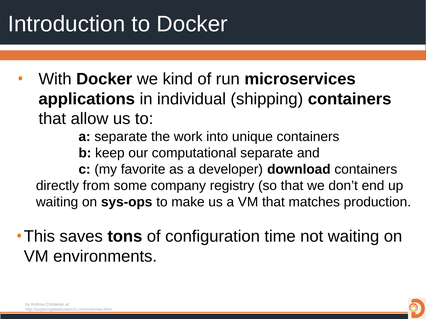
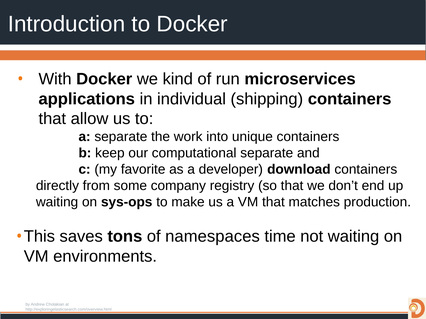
configuration: configuration -> namespaces (213, 237)
